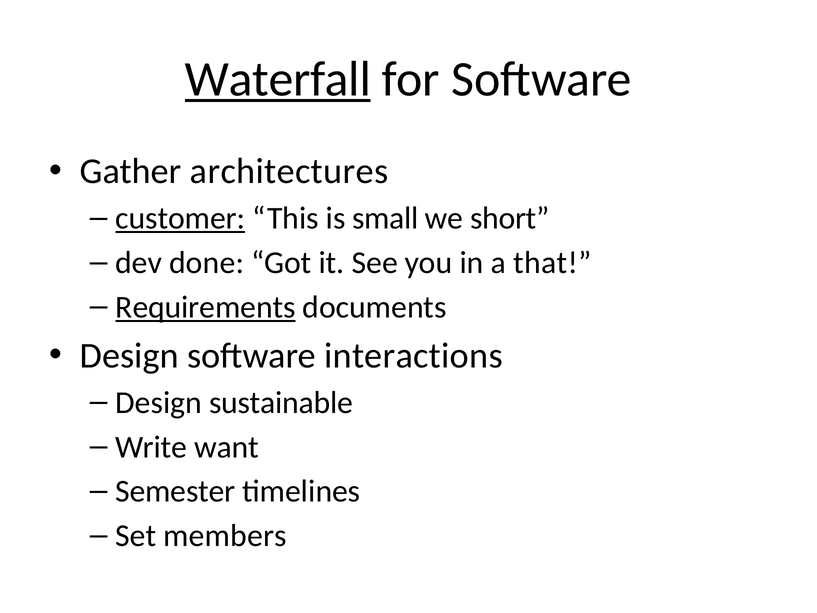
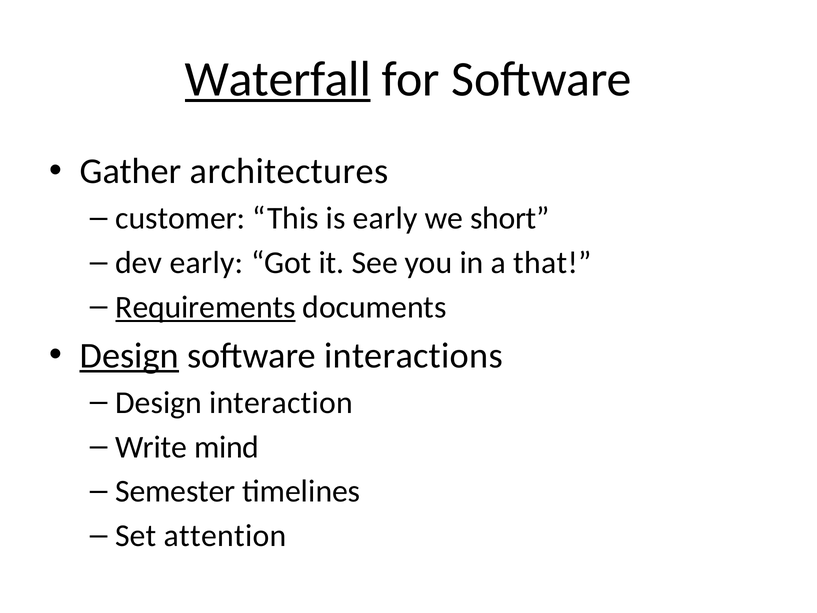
customer underline: present -> none (180, 218)
is small: small -> early (385, 218)
dev done: done -> early (207, 263)
Design underline: none -> present (129, 356)
sustainable: sustainable -> interaction (281, 402)
want: want -> mind (227, 447)
members: members -> attention (225, 536)
